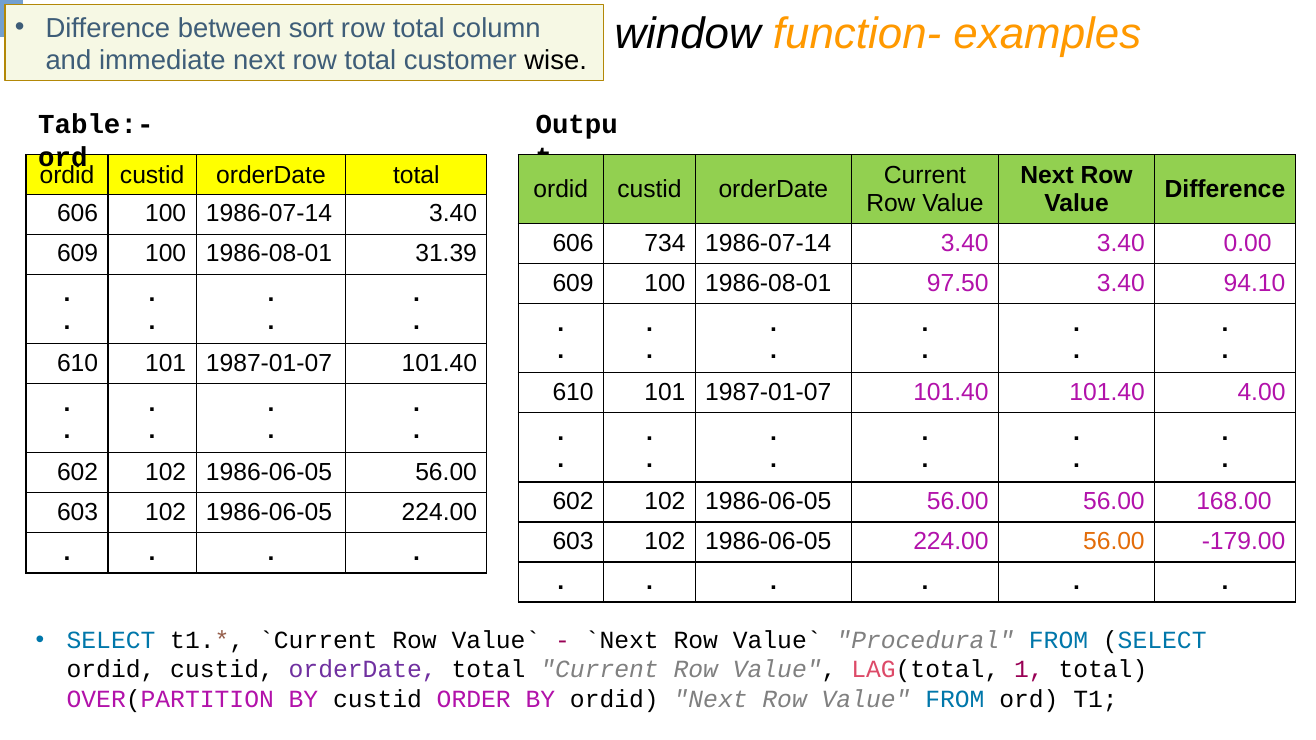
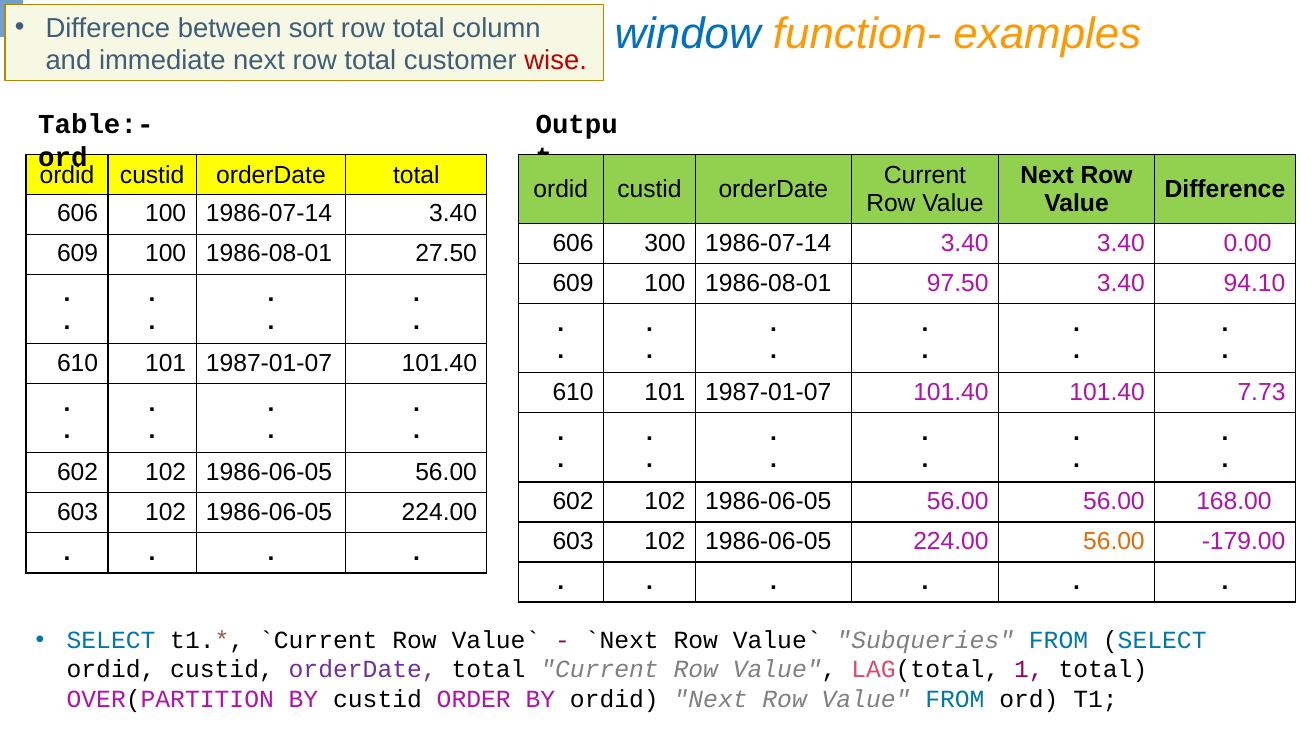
window colour: black -> blue (688, 34)
wise colour: black -> red (556, 61)
734: 734 -> 300 (665, 243)
31.39: 31.39 -> 27.50 (446, 254)
4.00: 4.00 -> 7.73 (1262, 392)
Procedural: Procedural -> Subqueries (925, 640)
